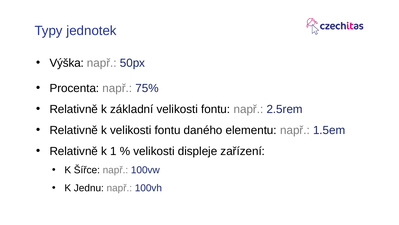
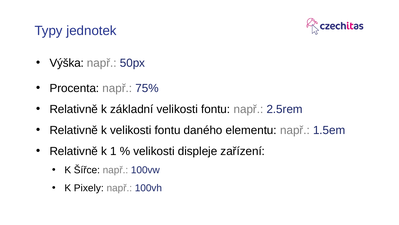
Jednu: Jednu -> Pixely (89, 188)
